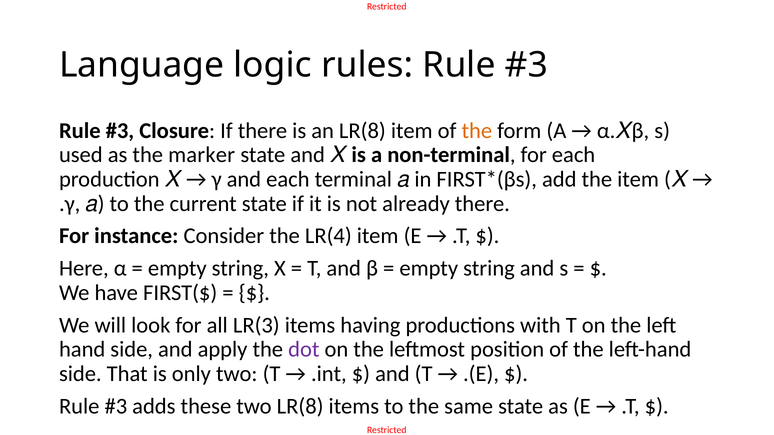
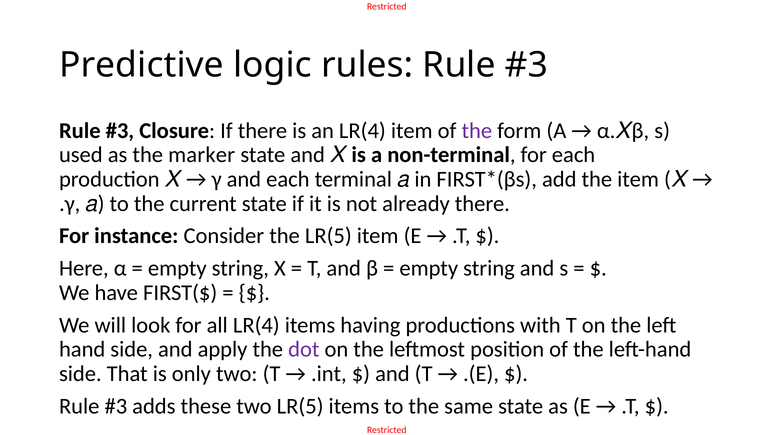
Language: Language -> Predictive (141, 65)
an LR(8: LR(8 -> LR(4 (362, 131)
the colour: orange -> purple (477, 131)
the LR(4: LR(4 -> LR(5 (328, 236)
all LR(3: LR(3 -> LR(4 (256, 325)
two LR(8: LR(8 -> LR(5 (300, 406)
